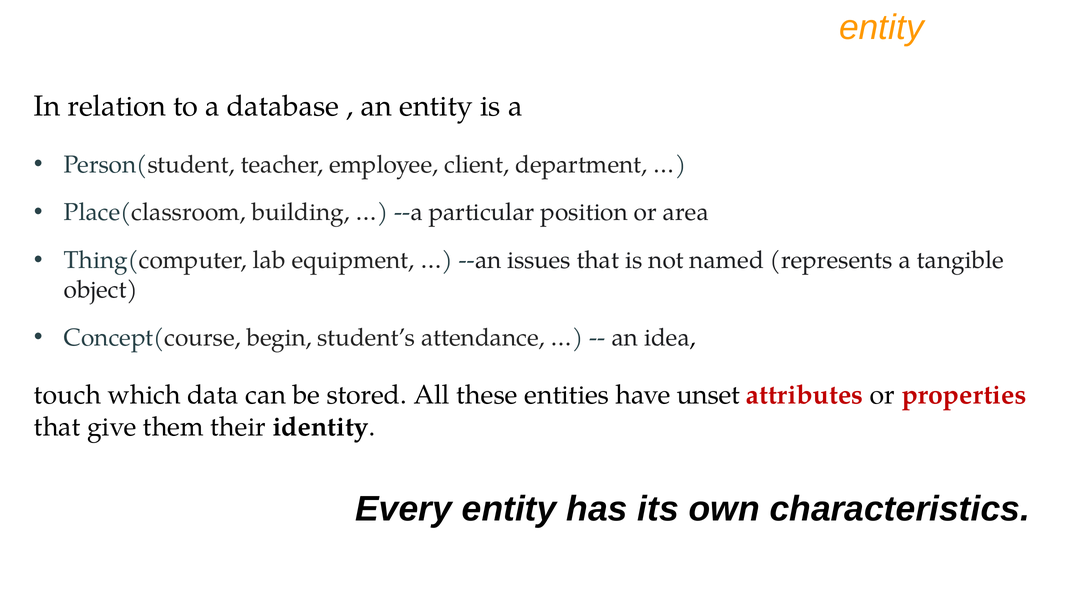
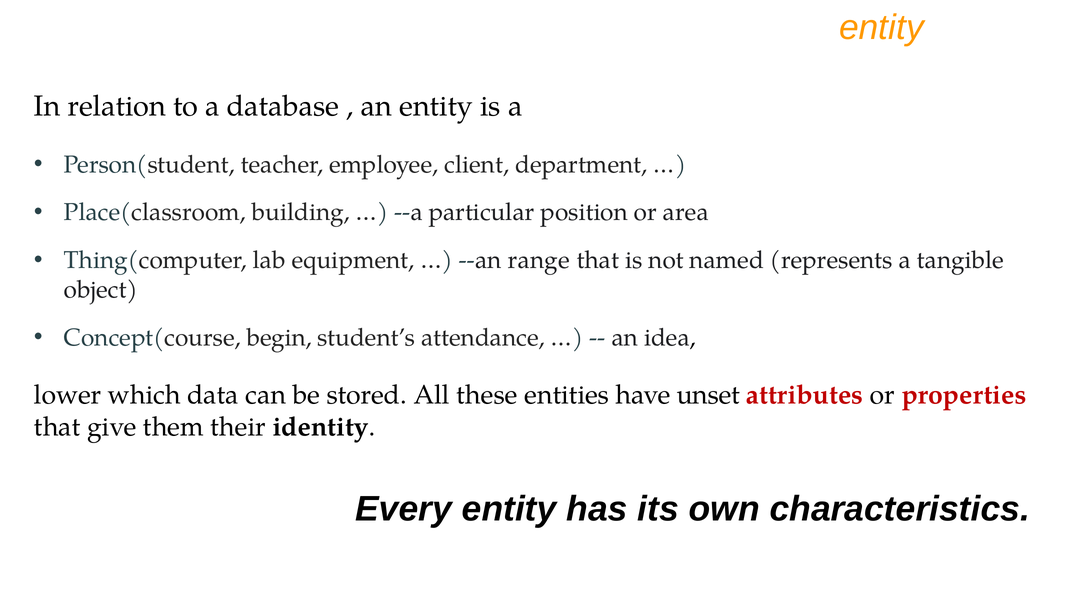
issues: issues -> range (539, 260)
touch: touch -> lower (68, 395)
